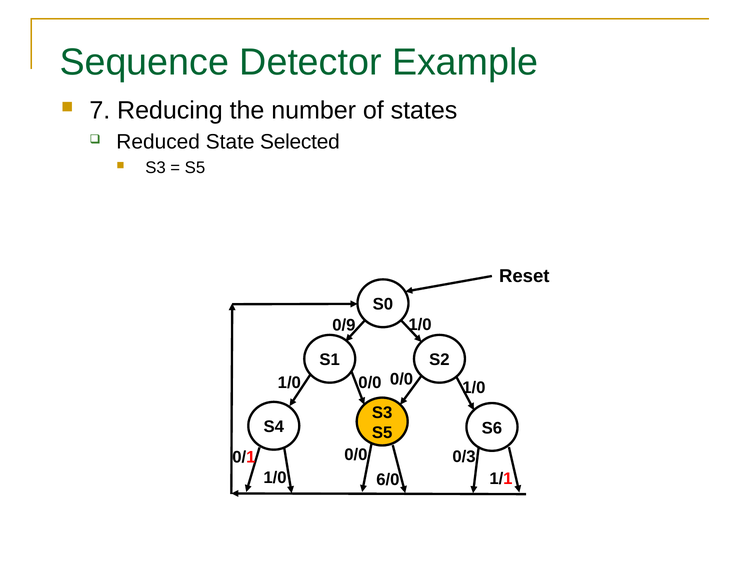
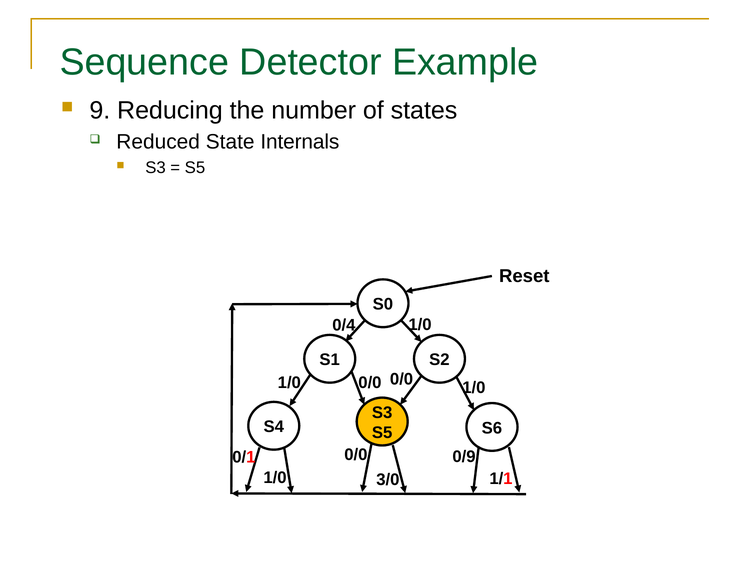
7: 7 -> 9 (100, 110)
Selected: Selected -> Internals (300, 142)
0/9: 0/9 -> 0/4 (344, 325)
0/3: 0/3 -> 0/9 (464, 456)
6/0: 6/0 -> 3/0 (388, 479)
